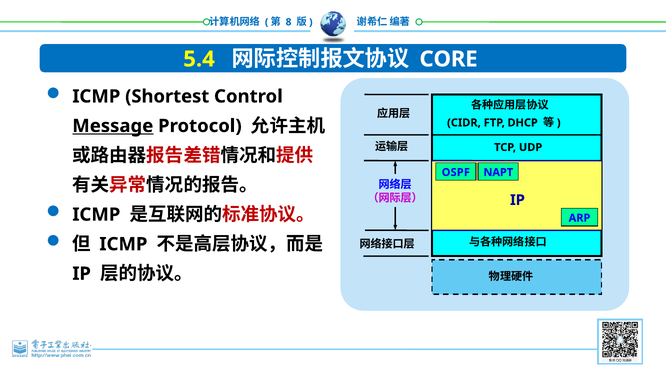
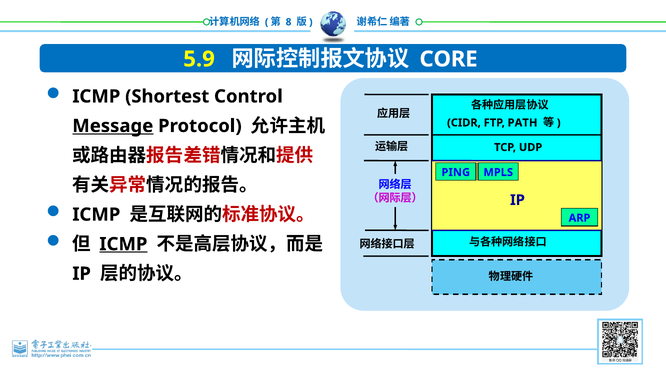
5.4: 5.4 -> 5.9 (199, 59)
DHCP: DHCP -> PATH (523, 123)
OSPF: OSPF -> PING (456, 173)
NAPT: NAPT -> MPLS (498, 173)
ICMP underline: none -> present (123, 245)
